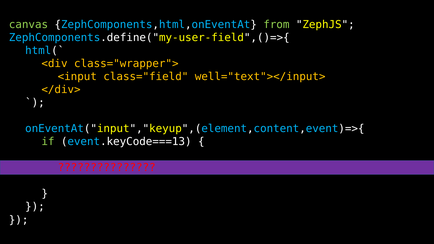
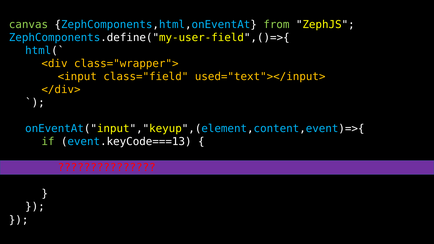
well="text"></input>: well="text"></input> -> used="text"></input> (260, 77)
